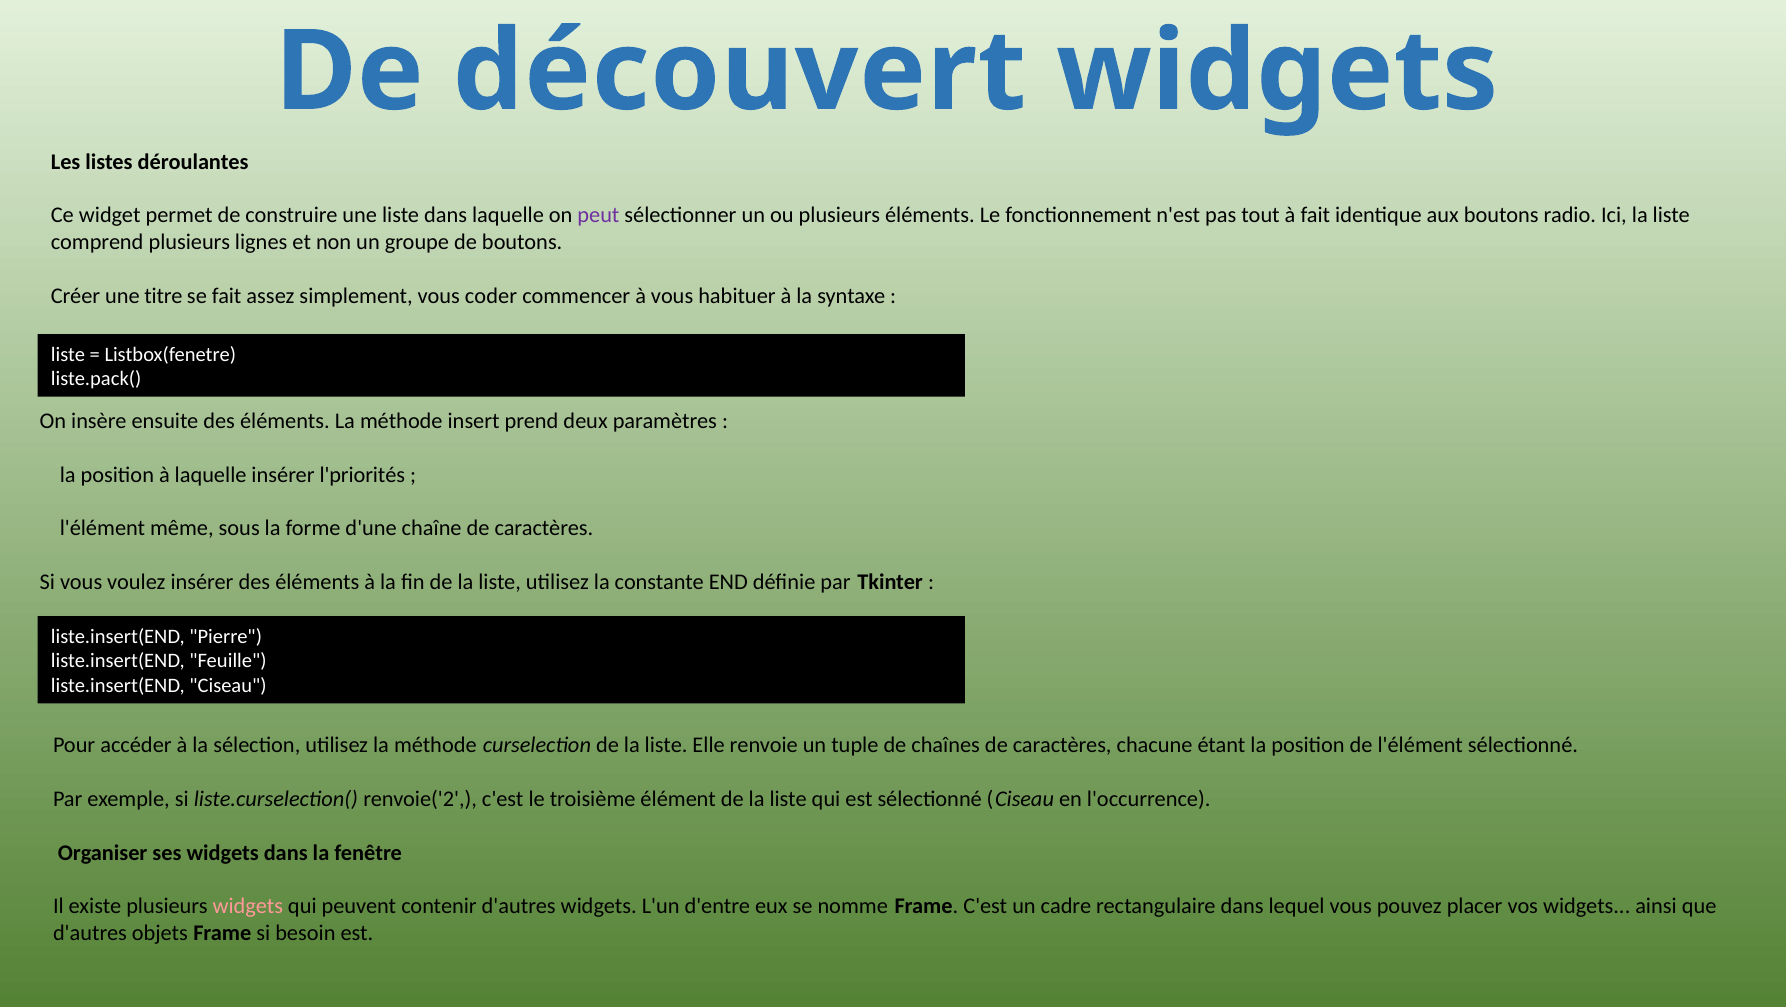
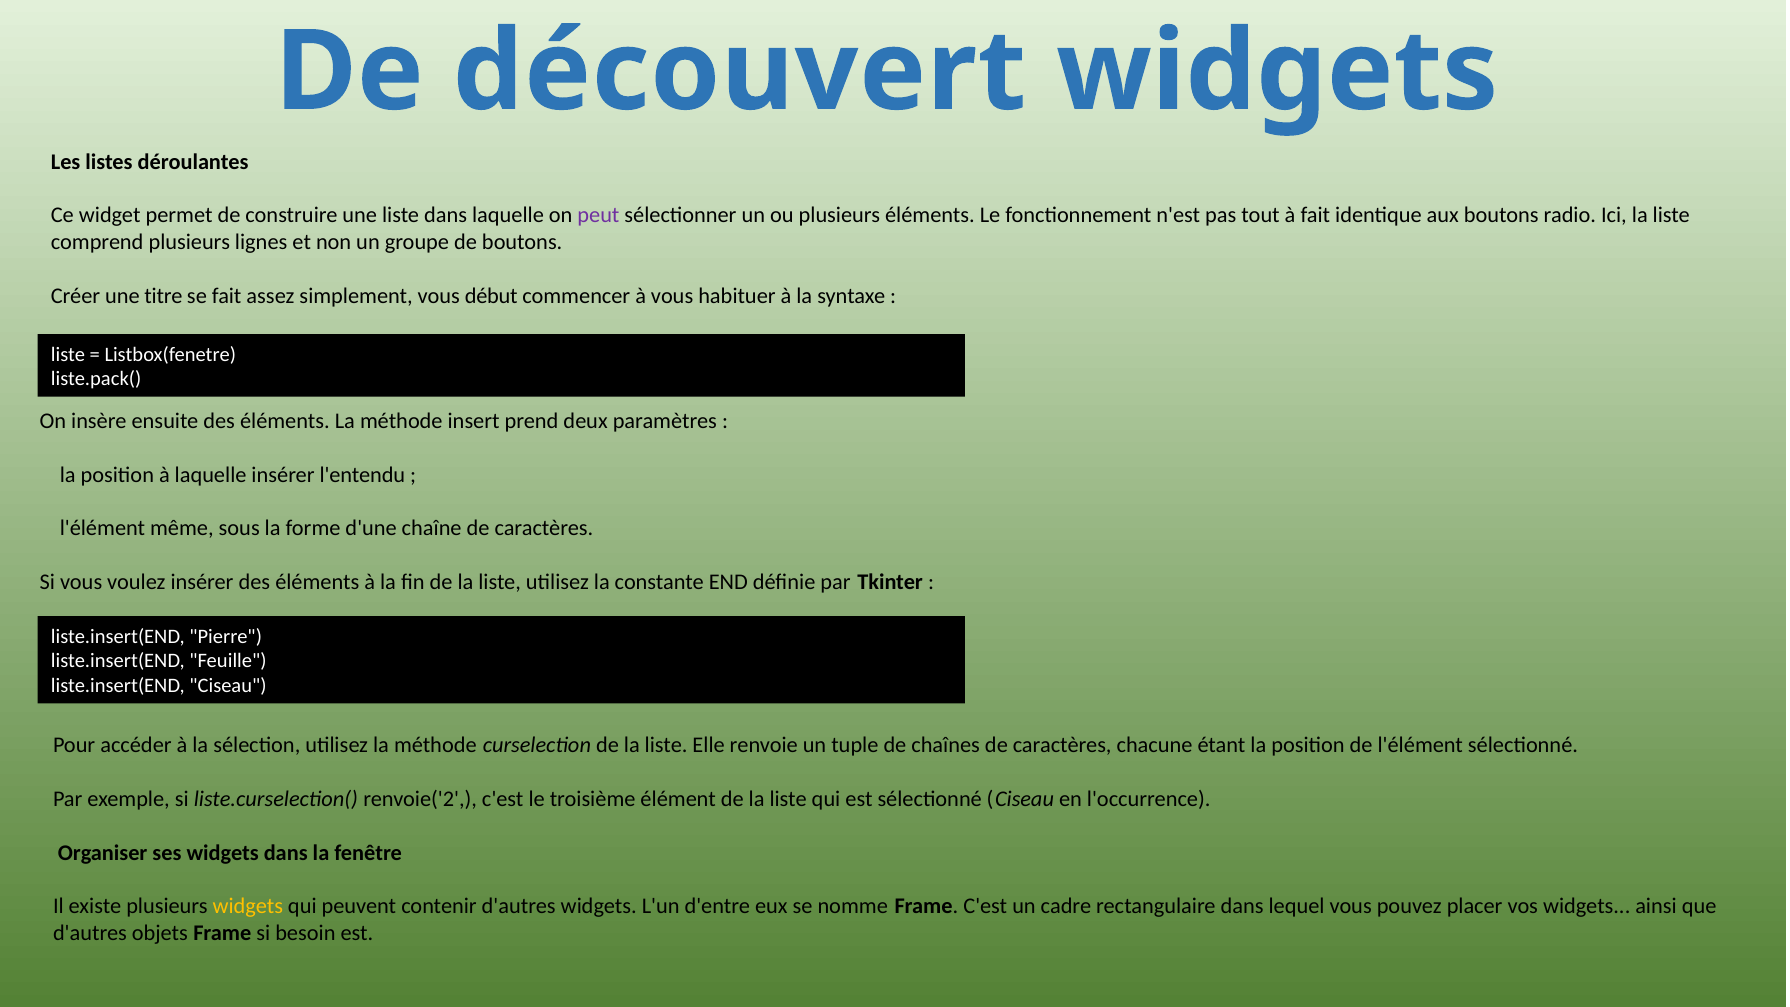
coder: coder -> début (491, 296)
l'priorités: l'priorités -> l'entendu (362, 475)
widgets colour: pink -> yellow (248, 906)
